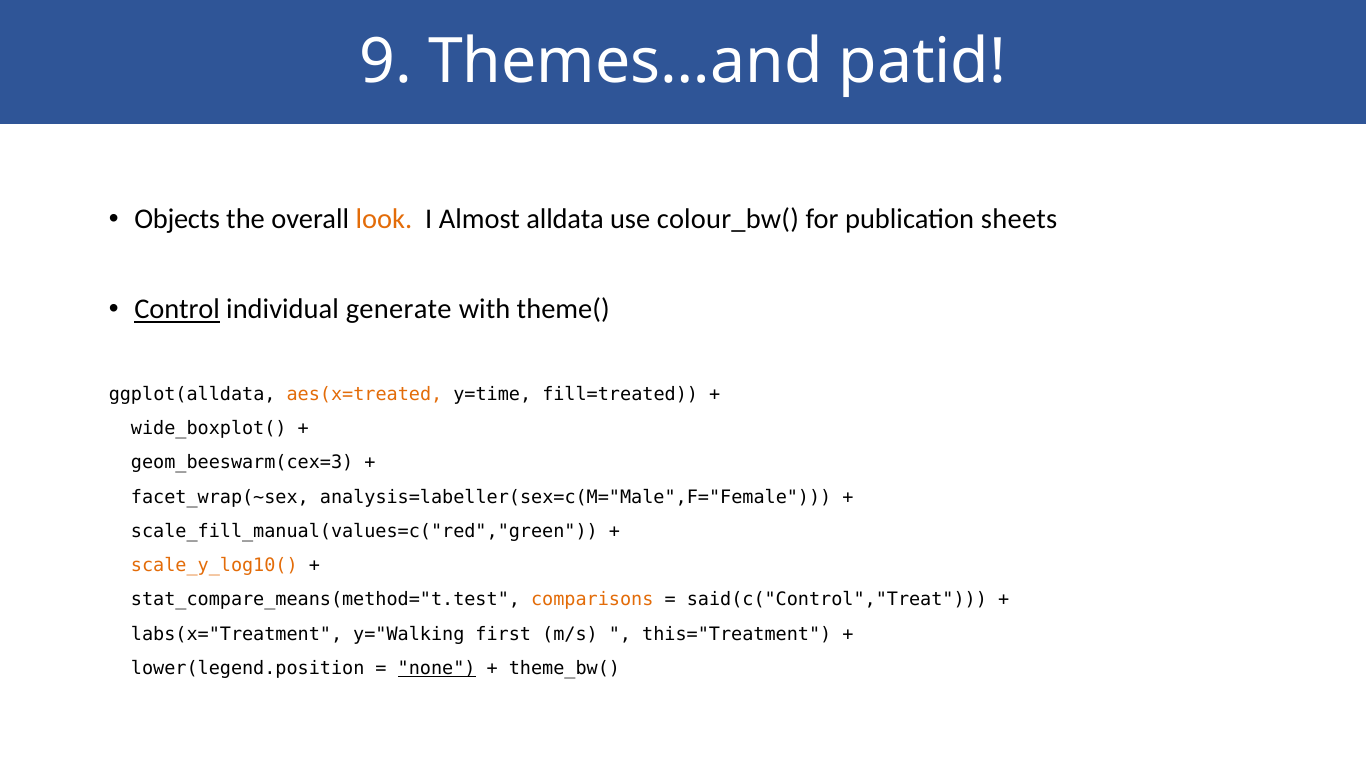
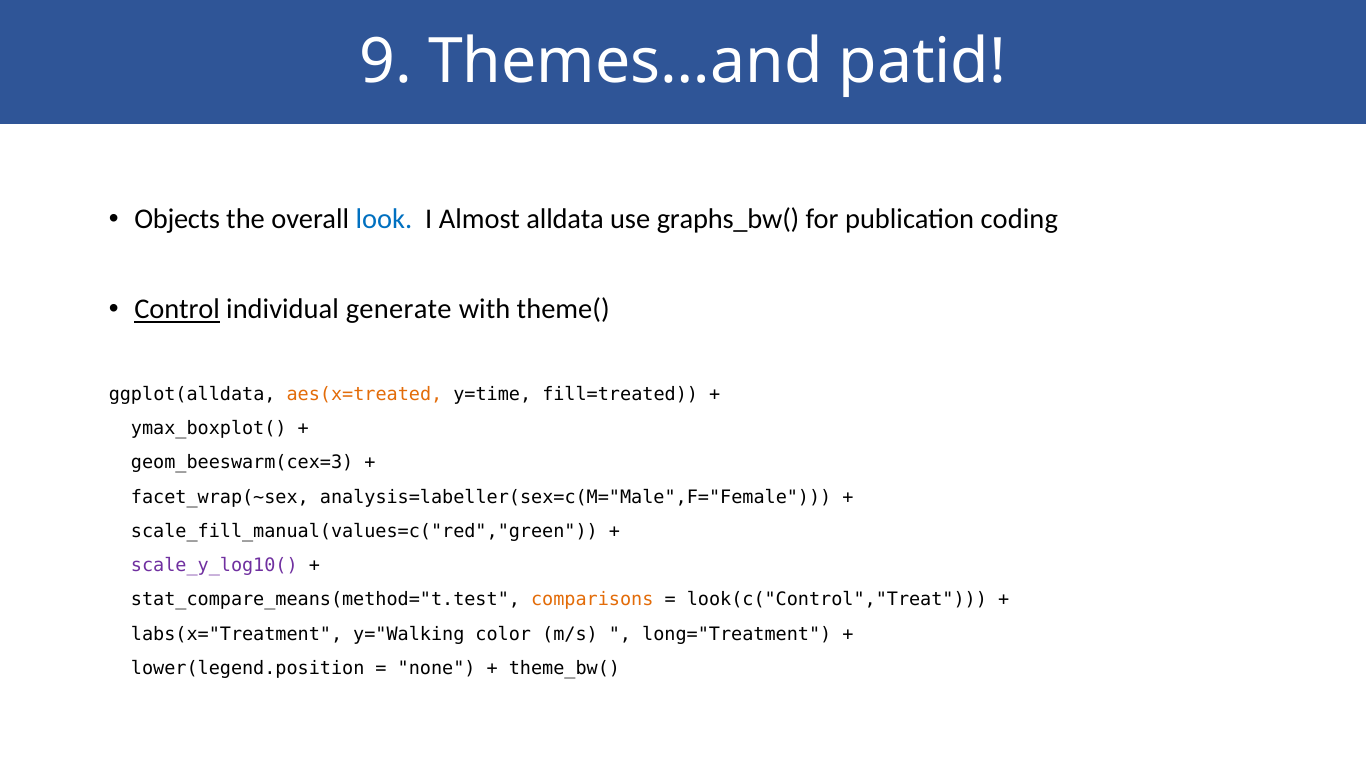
look colour: orange -> blue (384, 219)
colour_bw(: colour_bw( -> graphs_bw( (728, 219)
sheets: sheets -> coding (1019, 219)
wide_boxplot(: wide_boxplot( -> ymax_boxplot( (209, 428)
scale_y_log10( colour: orange -> purple (214, 565)
said(c("Control","Treat: said(c("Control","Treat -> look(c("Control","Treat (837, 599)
first: first -> color (503, 634)
this="Treatment: this="Treatment -> long="Treatment (737, 634)
none underline: present -> none (437, 668)
